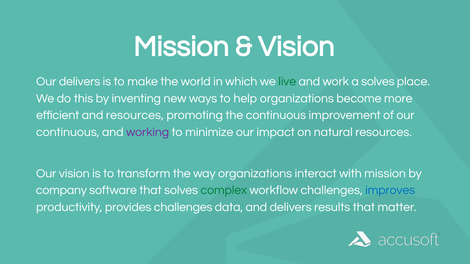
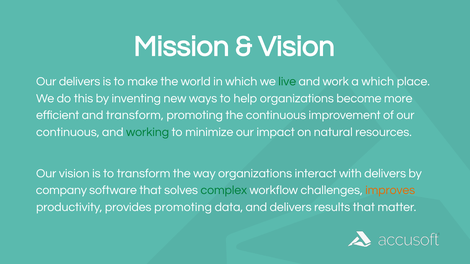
a solves: solves -> which (378, 82)
and resources: resources -> transform (135, 115)
working colour: purple -> green (148, 132)
with mission: mission -> delivers (385, 174)
improves colour: blue -> orange (390, 191)
provides challenges: challenges -> promoting (183, 207)
